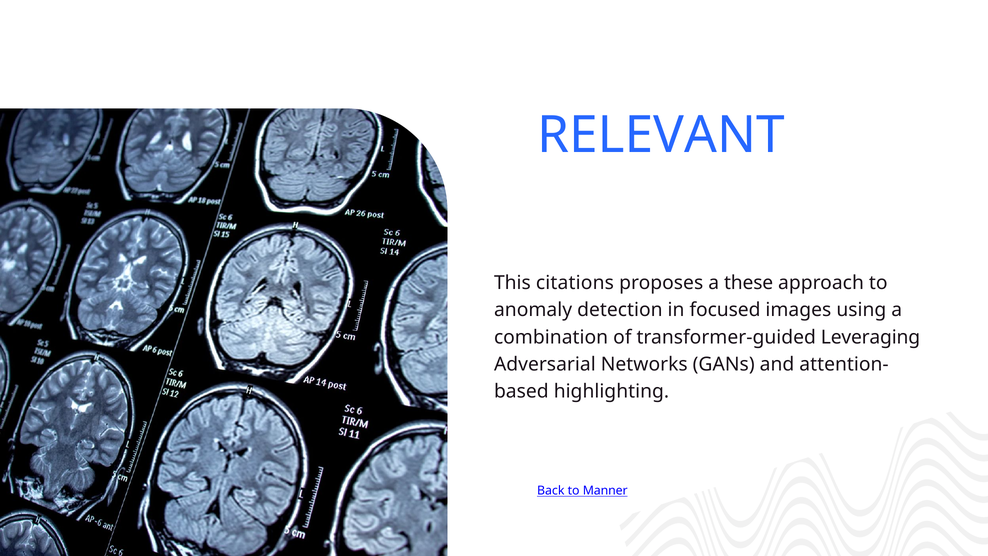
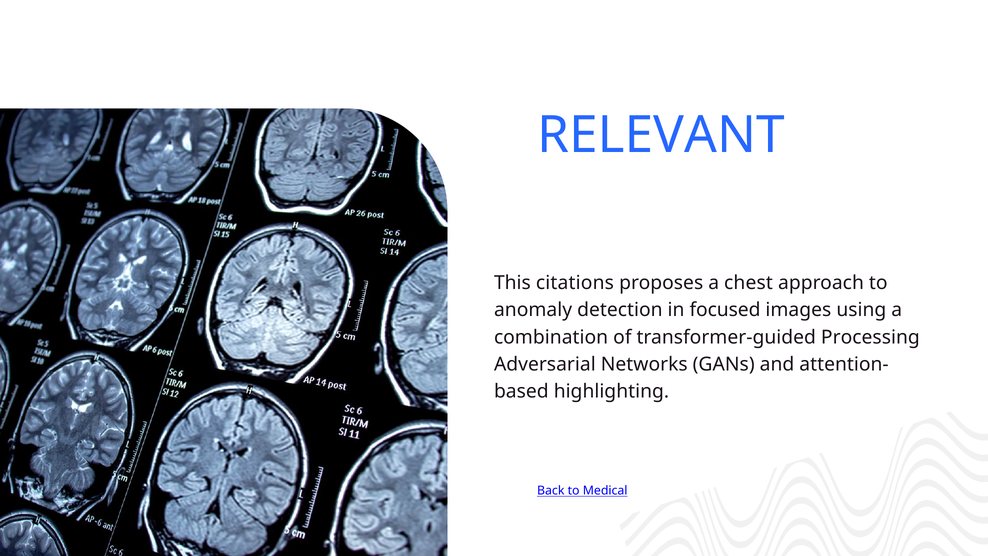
these: these -> chest (748, 283)
Leveraging: Leveraging -> Processing (870, 337)
Manner: Manner -> Medical (605, 490)
